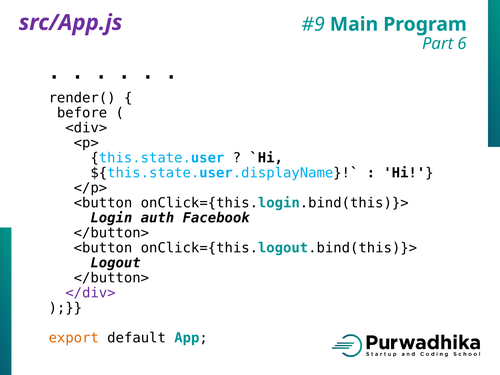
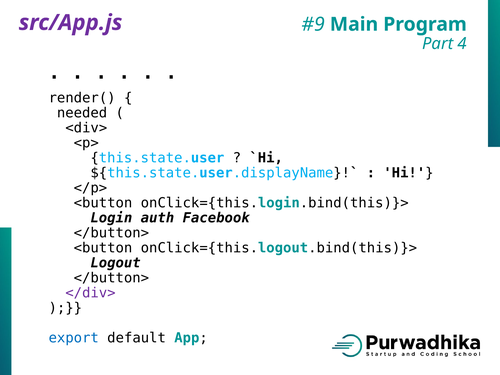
6: 6 -> 4 (462, 44)
before: before -> needed (82, 113)
export colour: orange -> blue (74, 338)
